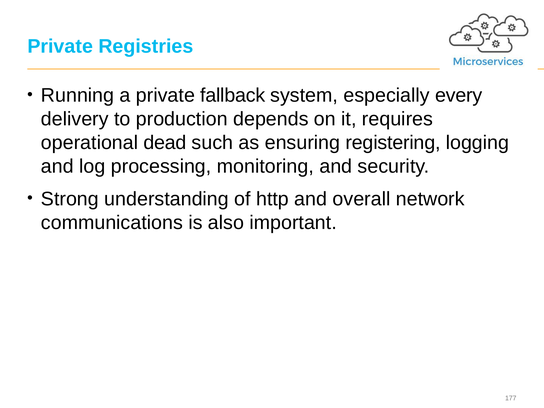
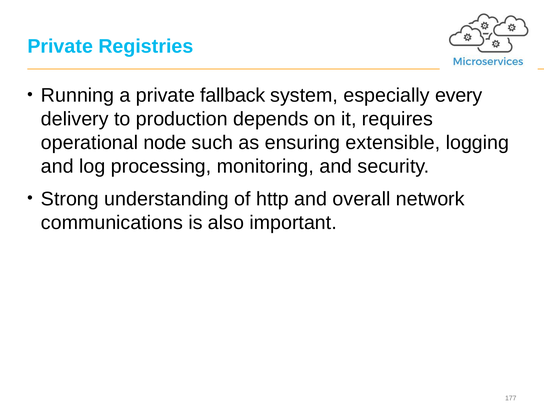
dead: dead -> node (165, 143)
registering: registering -> extensible (393, 143)
